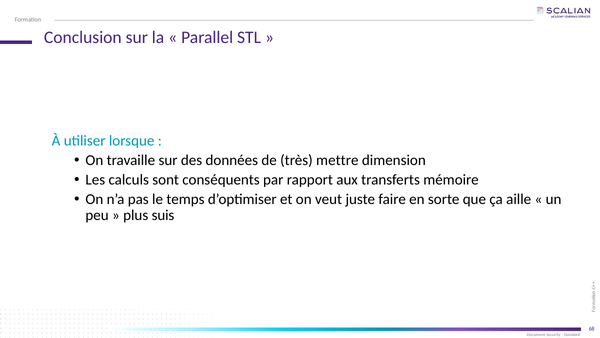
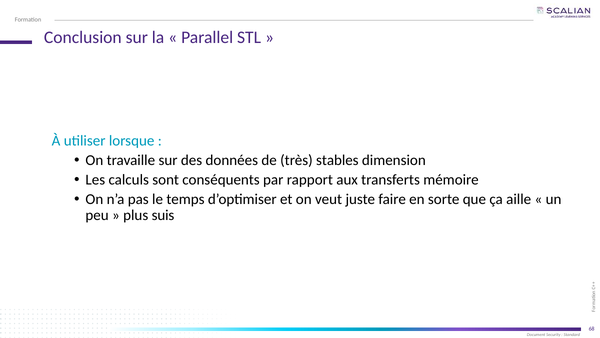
mettre: mettre -> stables (337, 160)
